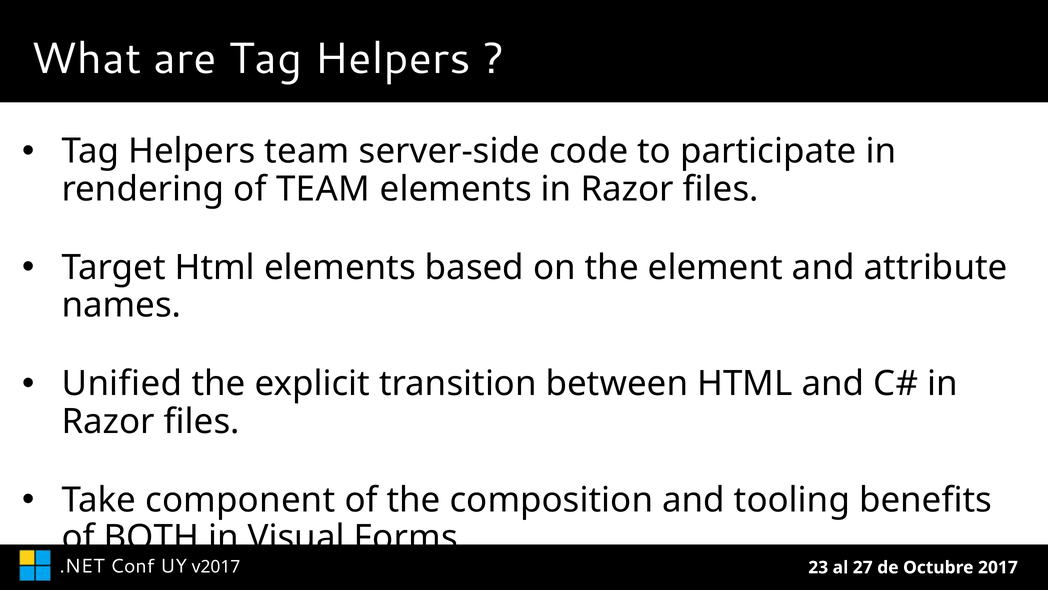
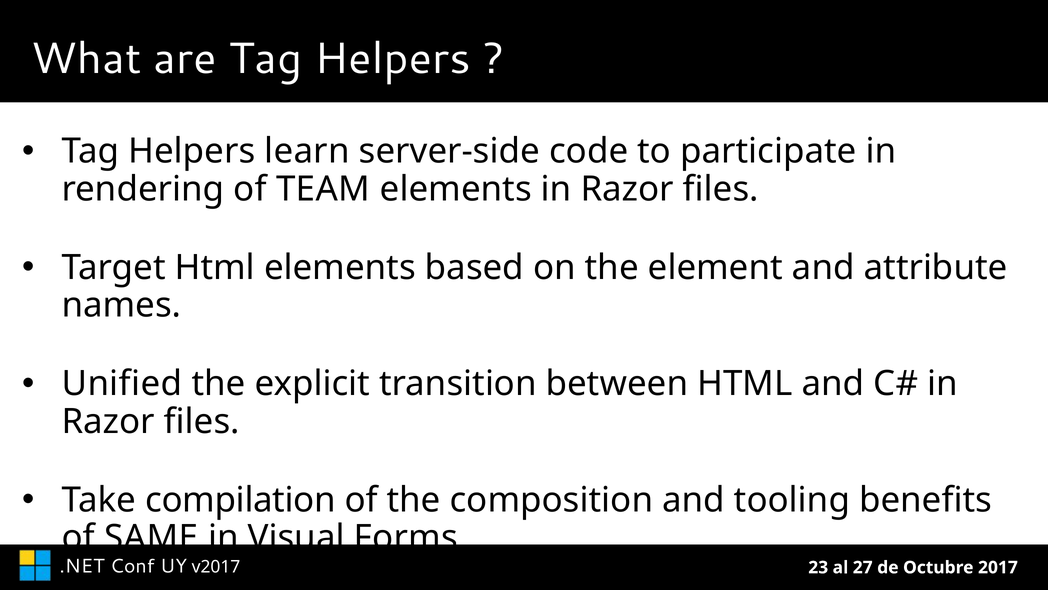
Helpers team: team -> learn (307, 151)
component: component -> compilation (240, 500)
BOTH: BOTH -> SAME (151, 537)
